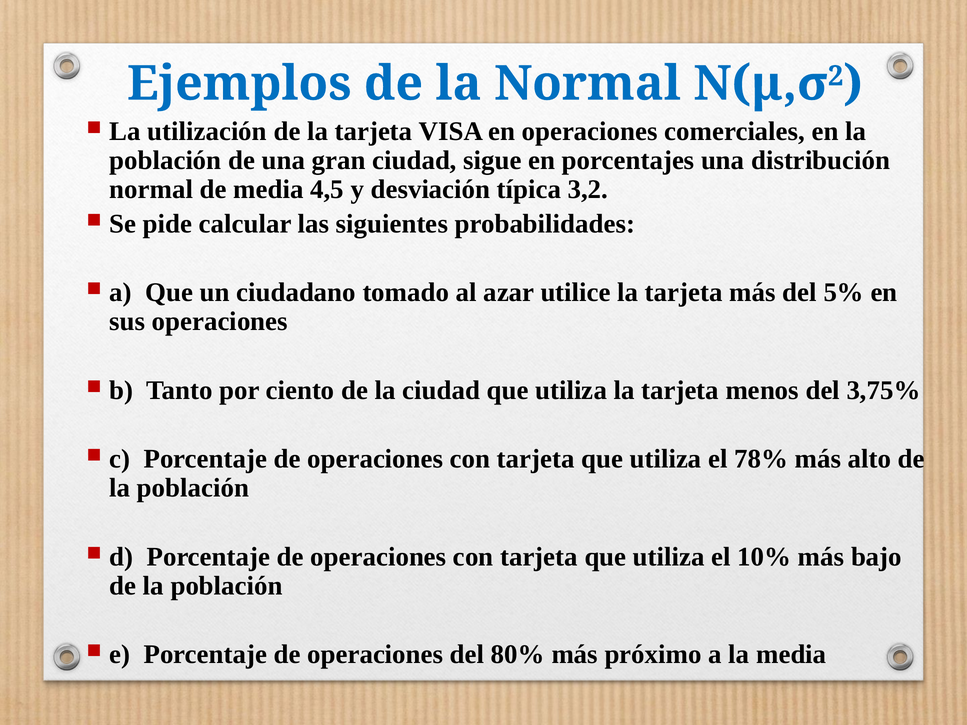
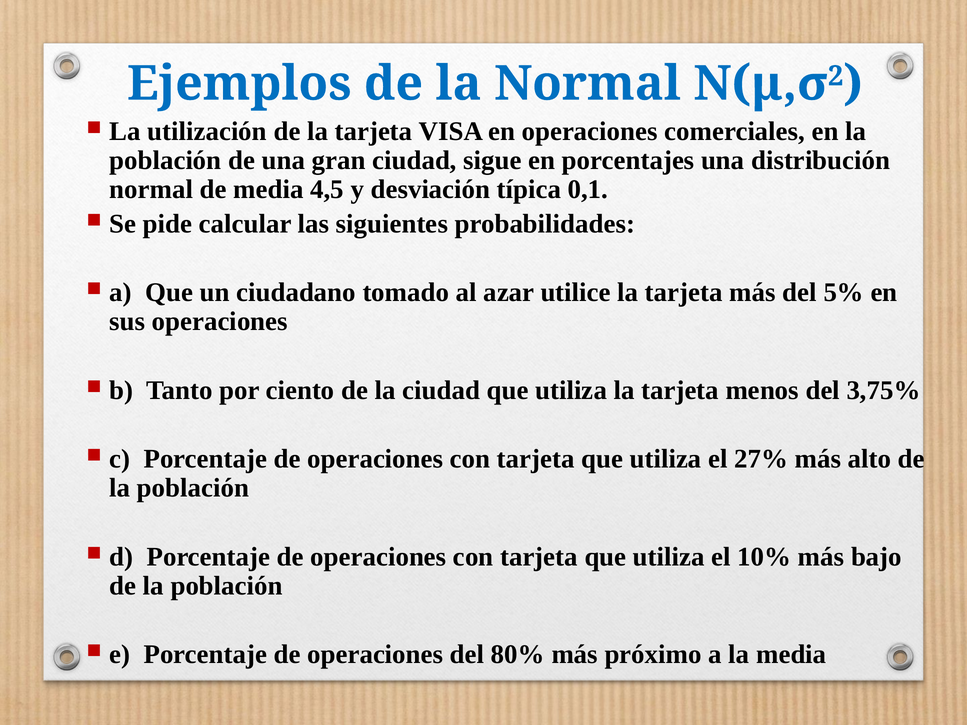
3,2: 3,2 -> 0,1 (588, 190)
78%: 78% -> 27% (761, 459)
